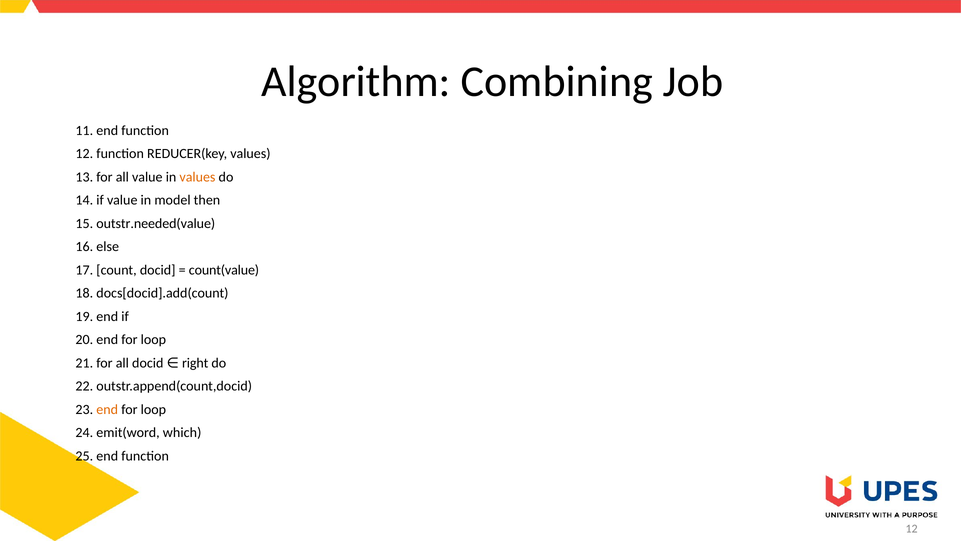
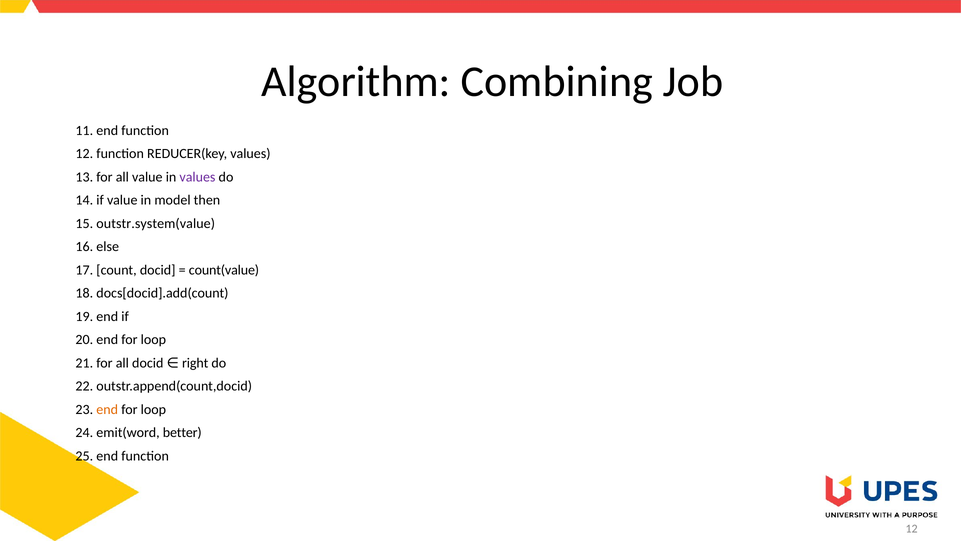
values colour: orange -> purple (197, 177)
outstr.needed(value: outstr.needed(value -> outstr.system(value (156, 223)
which: which -> better (182, 432)
